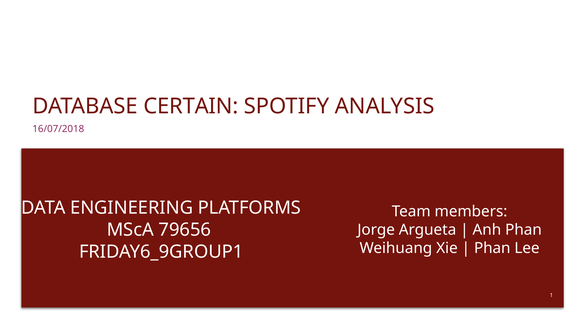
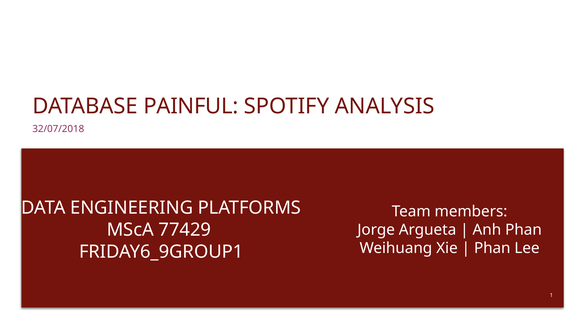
CERTAIN: CERTAIN -> PAINFUL (191, 106)
16/07/2018: 16/07/2018 -> 32/07/2018 (58, 129)
79656: 79656 -> 77429 (185, 230)
